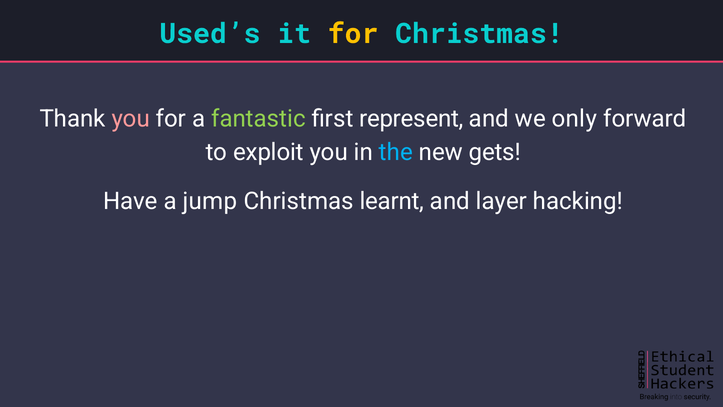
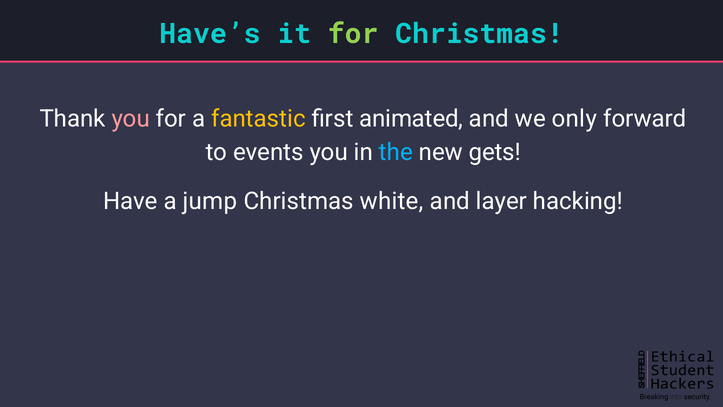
Used’s: Used’s -> Have’s (210, 34)
for colour: yellow -> light green (353, 34)
fantastic colour: light green -> yellow (258, 119)
represent: represent -> animated (411, 119)
exploit: exploit -> events (268, 152)
learnt: learnt -> white (392, 201)
